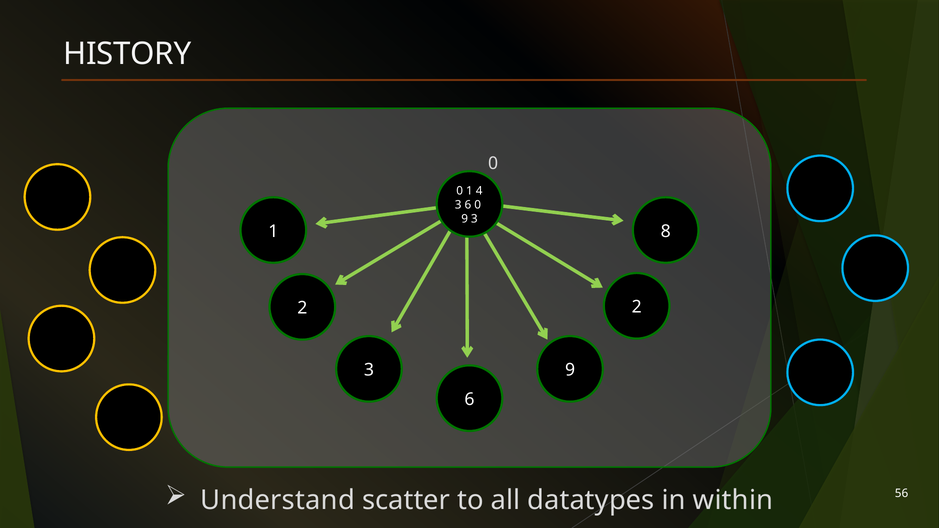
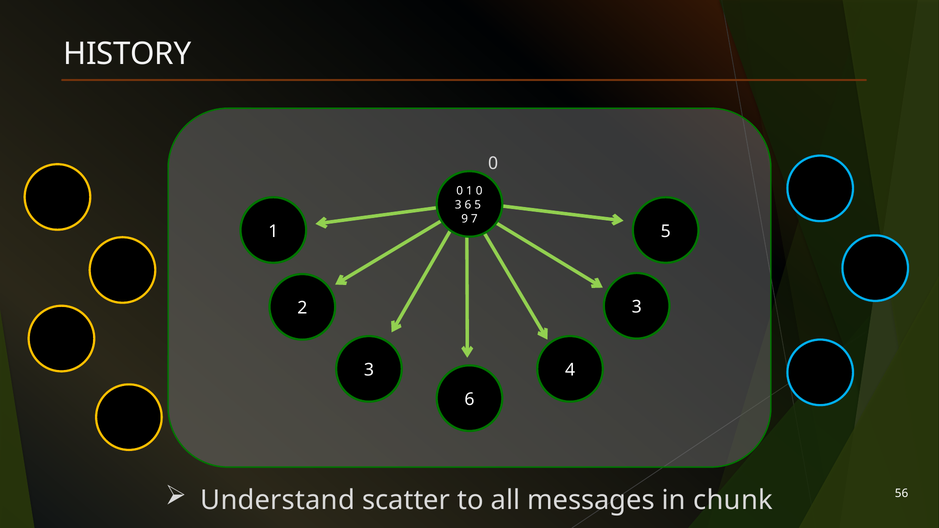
1 4: 4 -> 0 (479, 191)
6 0: 0 -> 5 (478, 205)
9 3: 3 -> 7 (474, 219)
1 8: 8 -> 5 (666, 231)
2 2: 2 -> 3 (637, 307)
3 9: 9 -> 4 (570, 370)
datatypes: datatypes -> messages (591, 500)
within: within -> chunk (733, 500)
